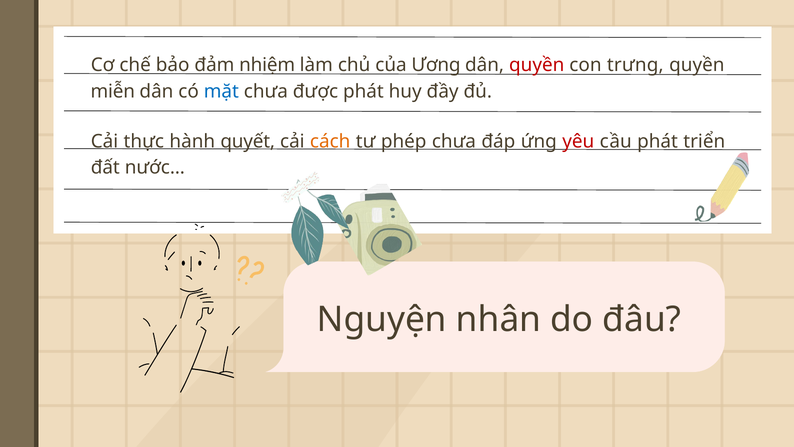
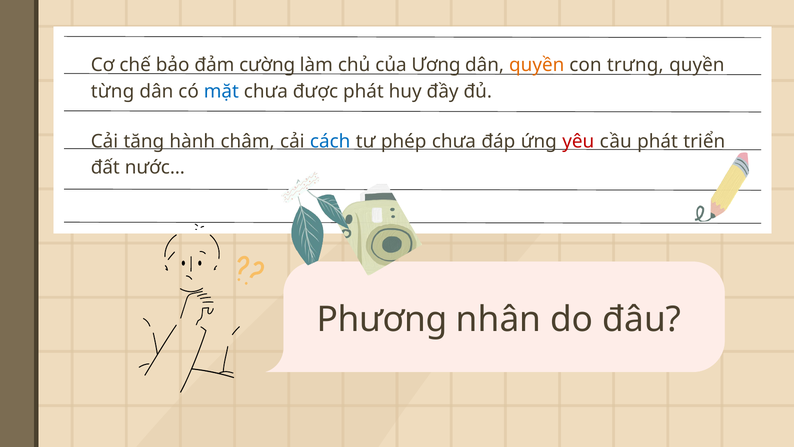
nhiệm: nhiệm -> cường (267, 65)
quyền colour: red -> orange (537, 65)
miễn: miễn -> từng (113, 91)
thực: thực -> tăng (144, 141)
quyết: quyết -> châm (248, 141)
cách colour: orange -> blue (330, 141)
Nguyện: Nguyện -> Phương (382, 319)
